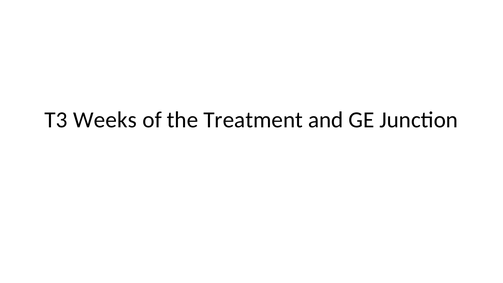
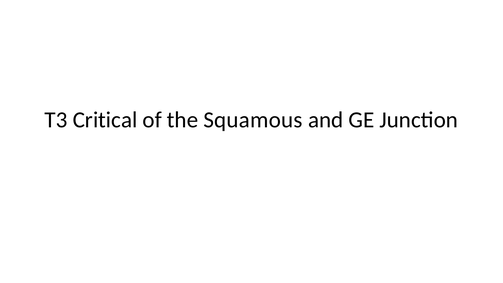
Weeks: Weeks -> Critical (105, 120)
Treatment: Treatment -> Squamous (253, 120)
